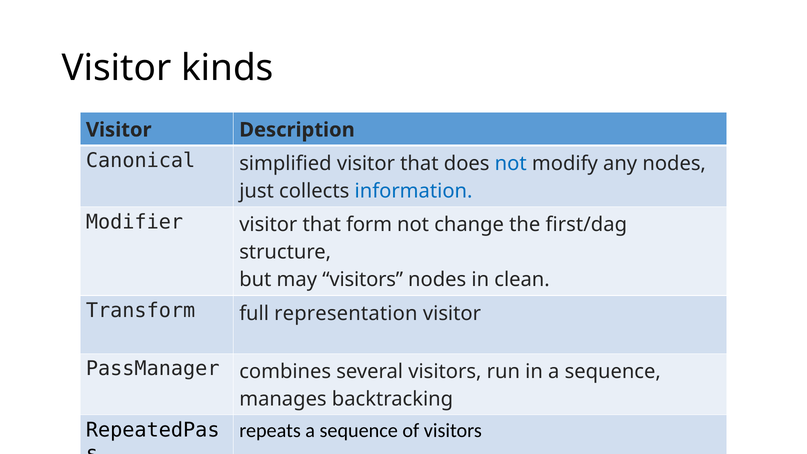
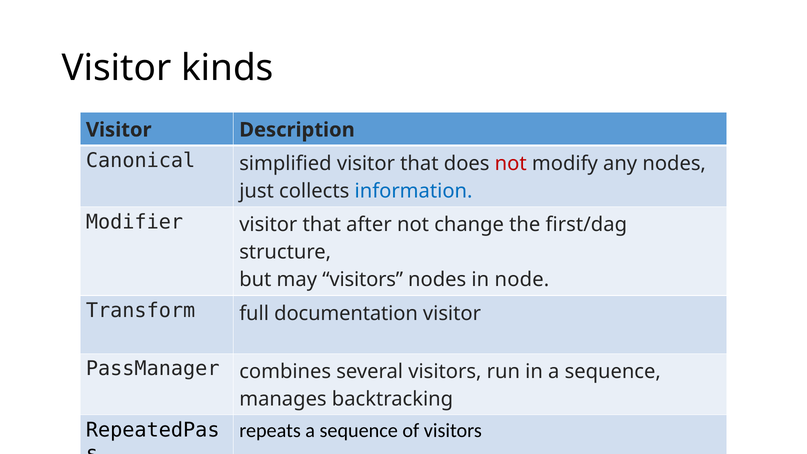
not colour: blue -> red (511, 163)
form: form -> after (369, 225)
clean: clean -> node (522, 280)
representation: representation -> documentation (346, 313)
